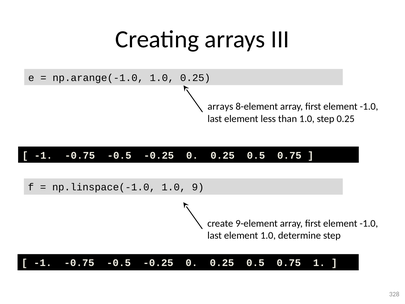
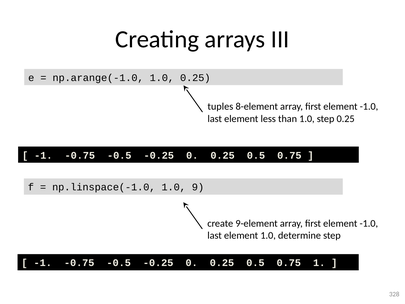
arrays: arrays -> tuples (220, 106)
